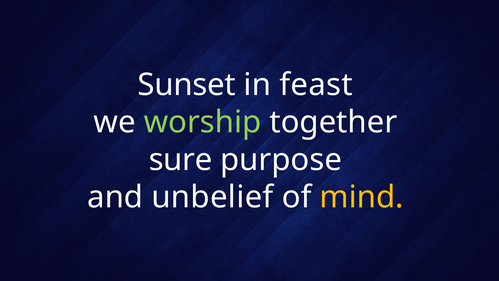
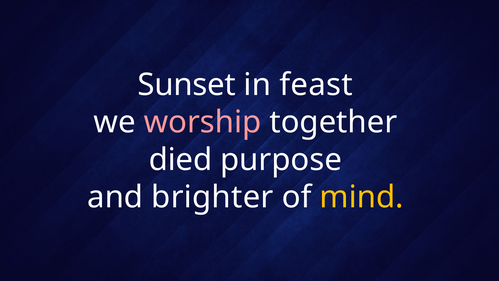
worship colour: light green -> pink (203, 122)
sure: sure -> died (181, 160)
unbelief: unbelief -> brighter (212, 197)
